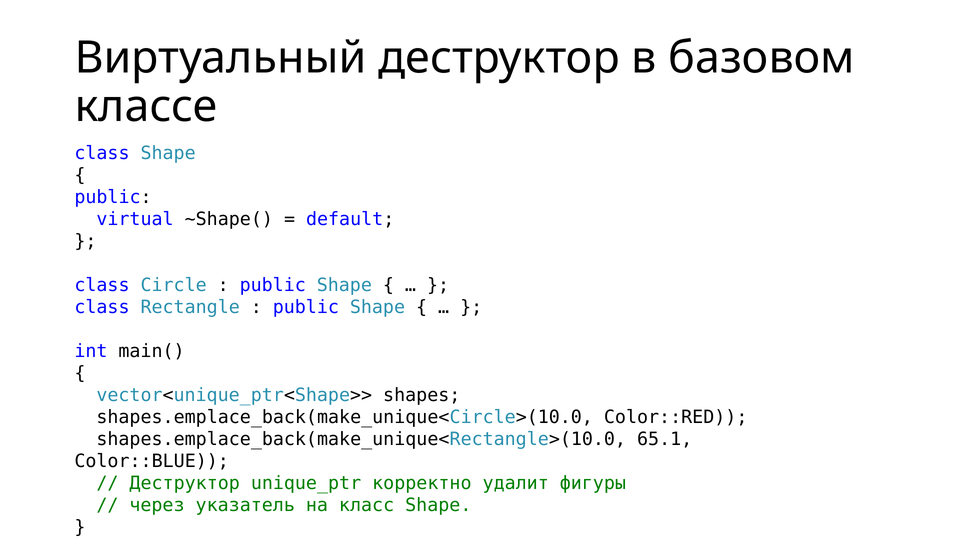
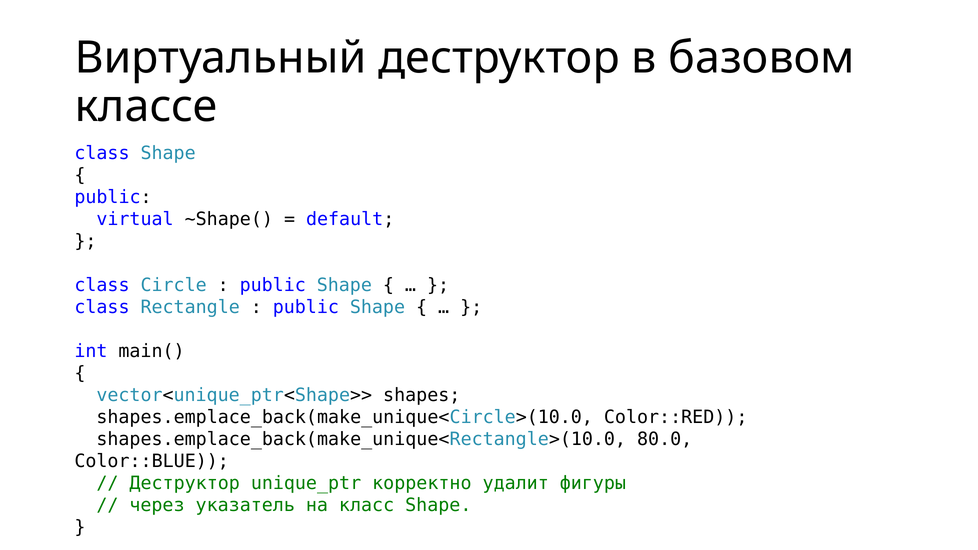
65.1: 65.1 -> 80.0 (665, 439)
